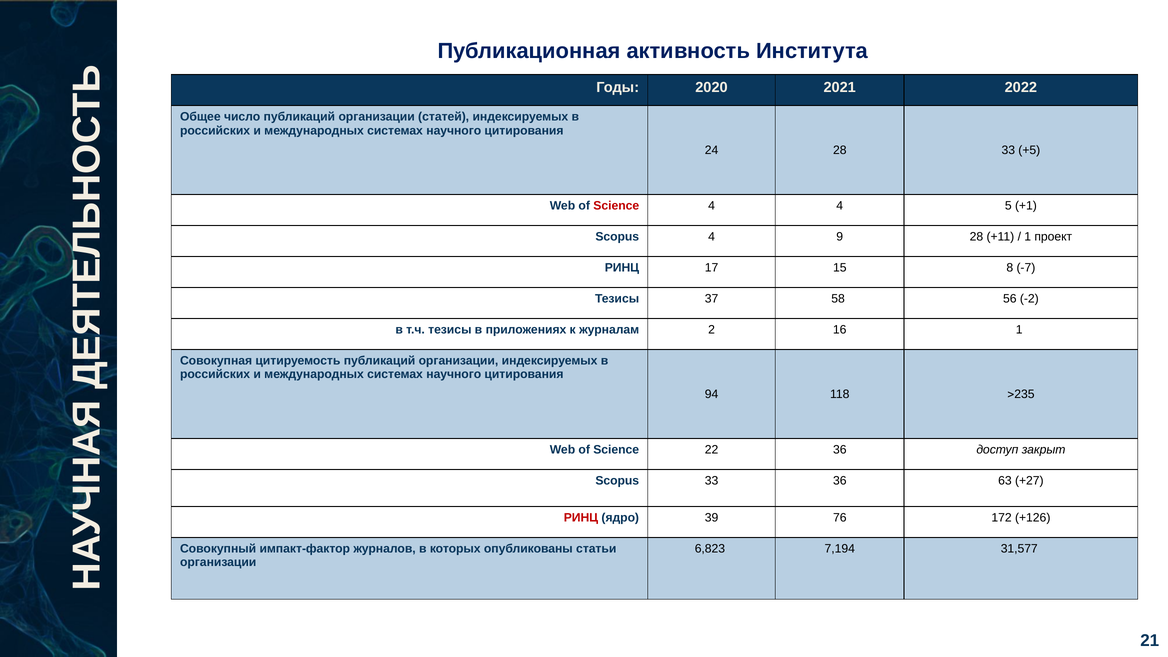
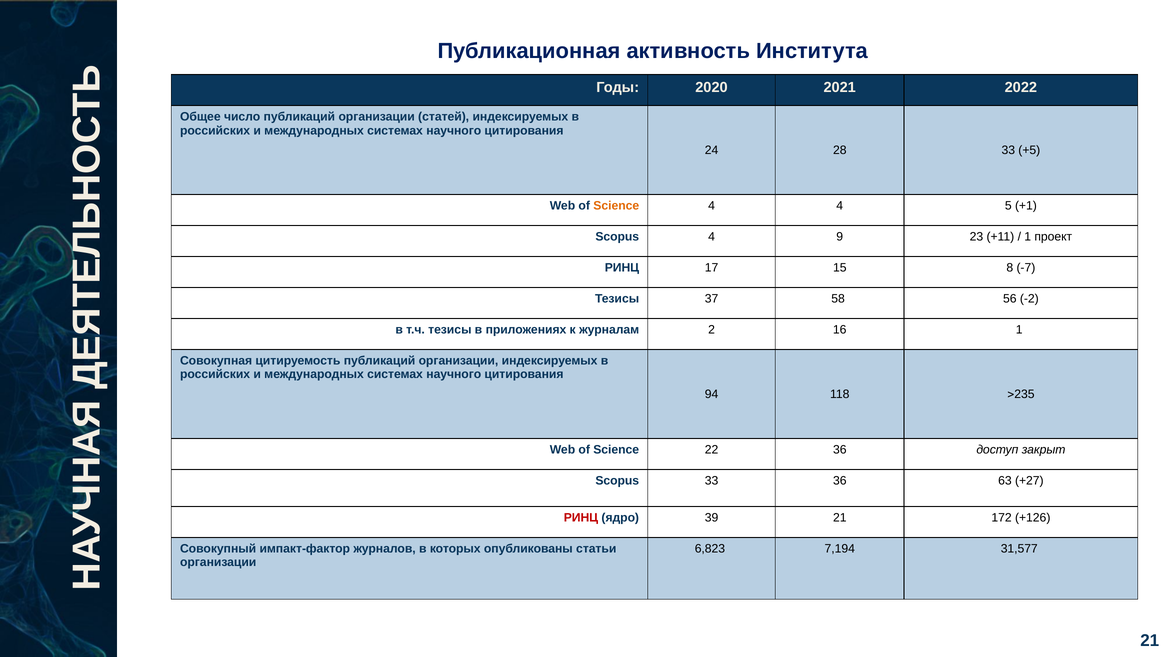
Science colour: red -> orange (616, 206)
9 28: 28 -> 23 (976, 237)
39 76: 76 -> 21 (840, 518)
